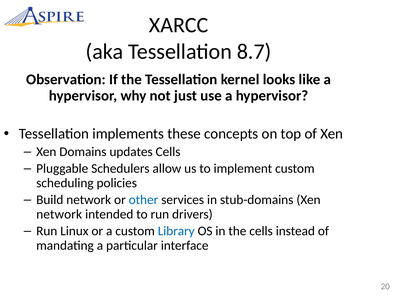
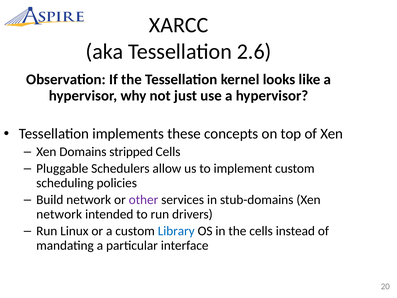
8.7: 8.7 -> 2.6 (254, 52)
updates: updates -> stripped (131, 152)
other colour: blue -> purple (143, 200)
